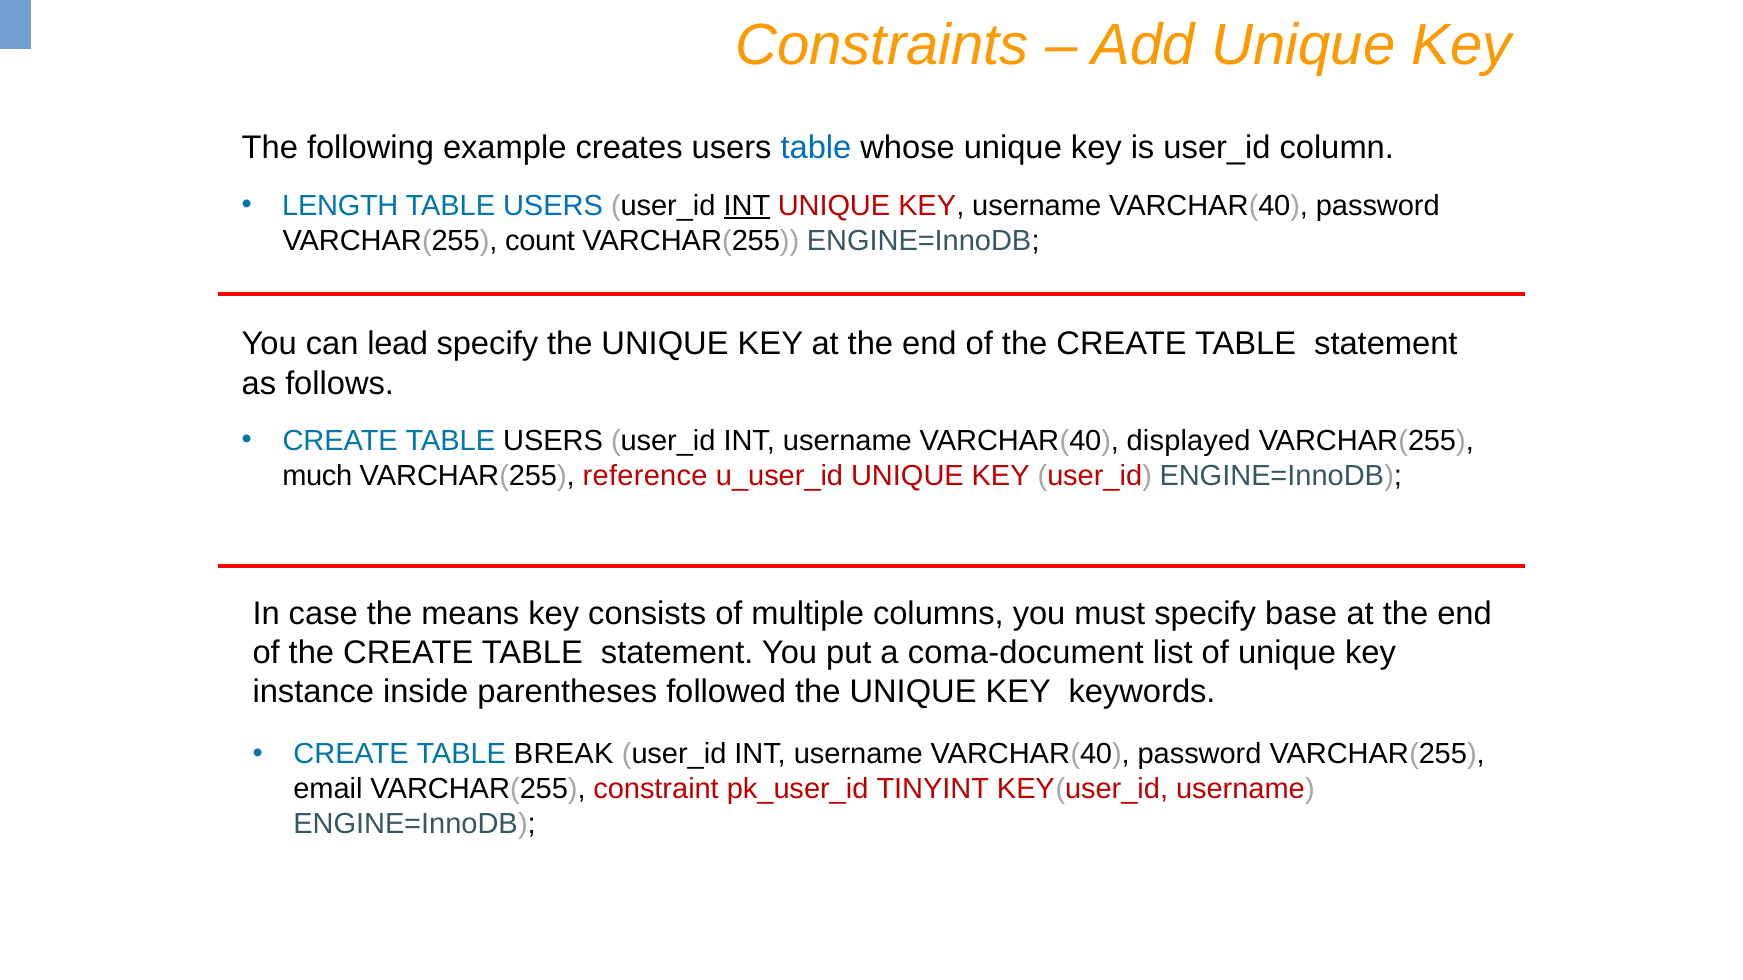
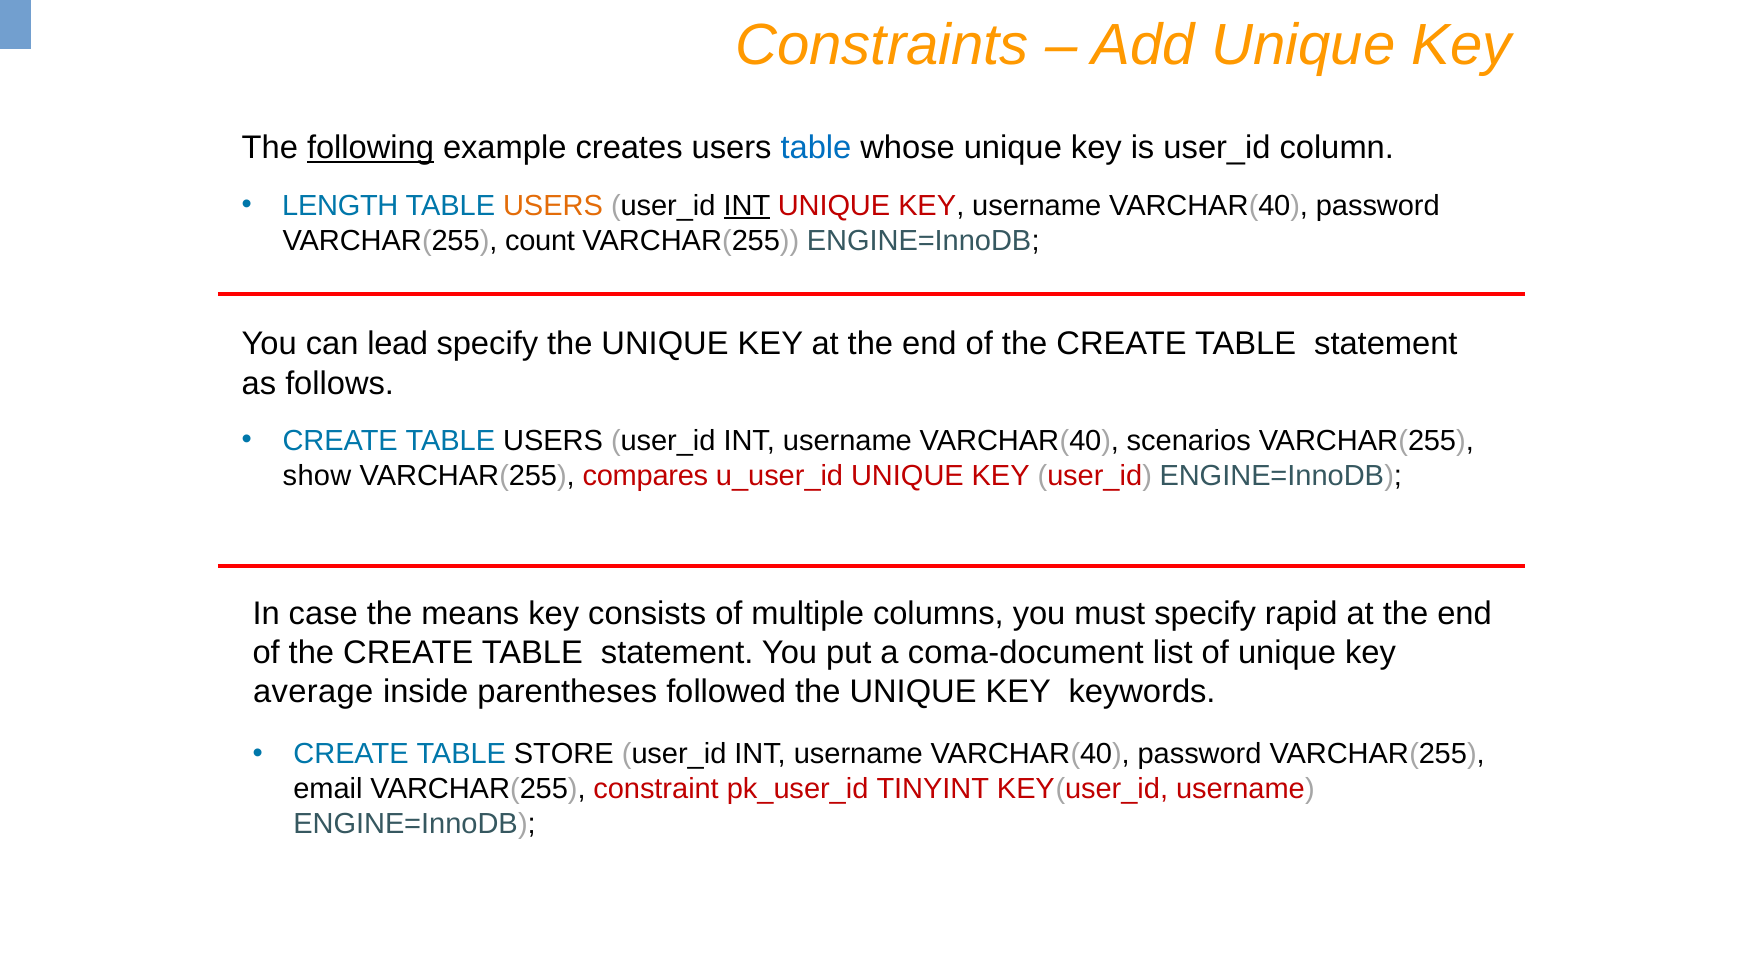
following underline: none -> present (371, 148)
USERS colour: blue -> orange (553, 206)
displayed: displayed -> scenarios (1189, 441)
much: much -> show (317, 476)
reference: reference -> compares (645, 476)
base: base -> rapid (1301, 614)
instance: instance -> average (313, 692)
BREAK: BREAK -> STORE (564, 754)
